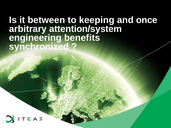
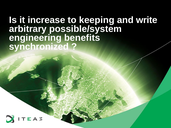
between: between -> increase (46, 20)
once: once -> write (147, 20)
attention/system: attention/system -> possible/system (85, 29)
